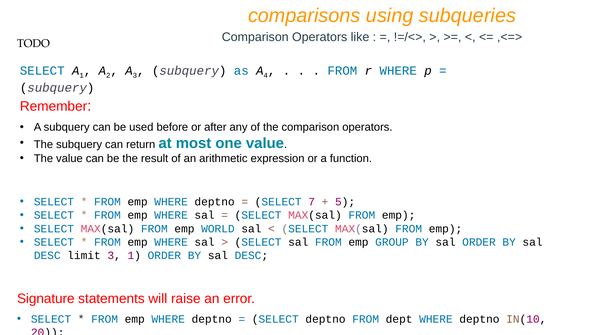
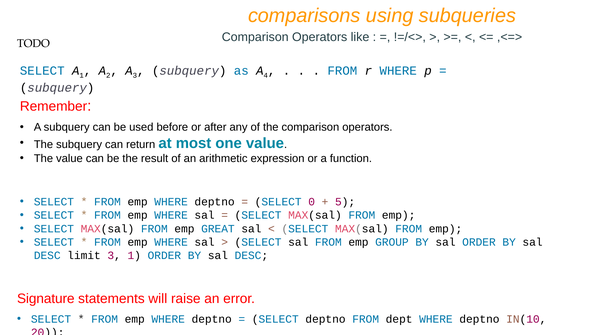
7: 7 -> 0 (312, 202)
WORLD: WORLD -> GREAT (218, 228)
